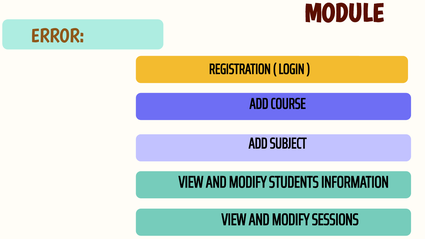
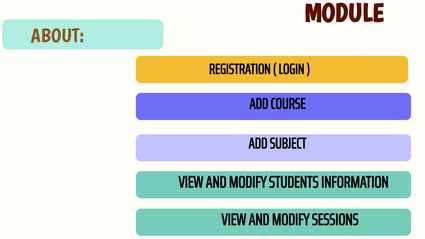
ERROR: ERROR -> ABOUT (58, 36)
